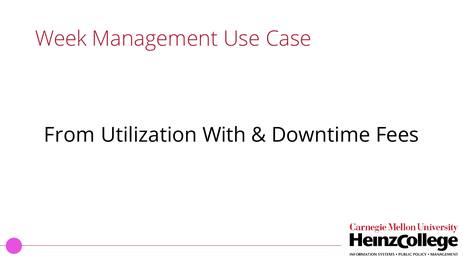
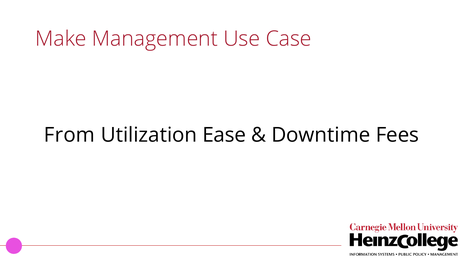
Week: Week -> Make (61, 39)
With: With -> Ease (224, 135)
